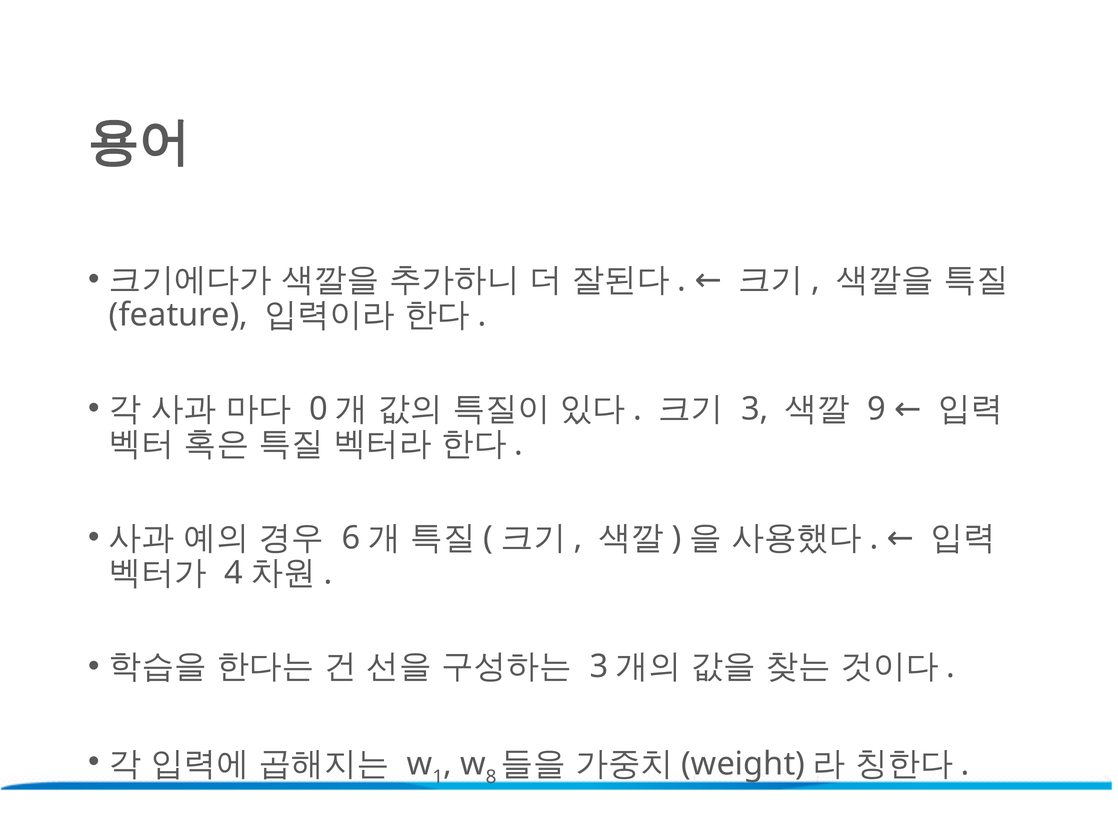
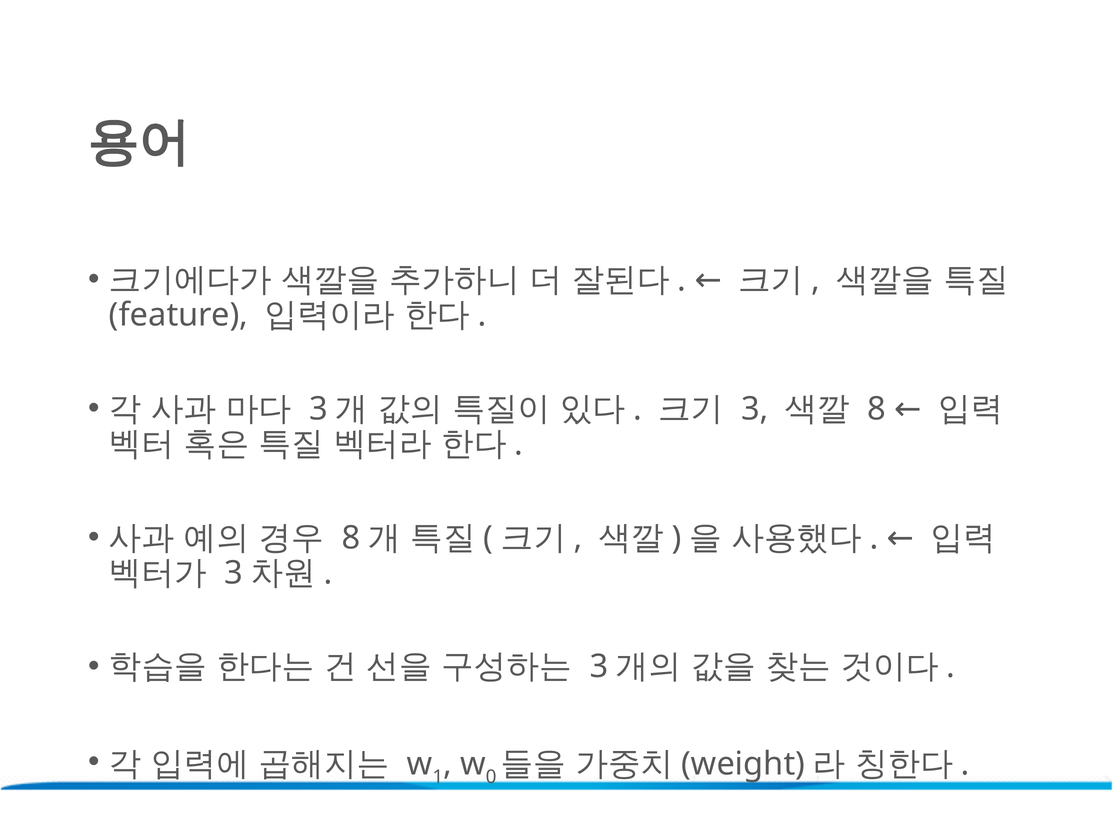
0: 0 -> 3 (318, 409)
9: 9 -> 8 (877, 409)
6: 6 -> 8 (351, 538)
4: 4 -> 3 (234, 573)
8: 8 -> 0 (491, 777)
